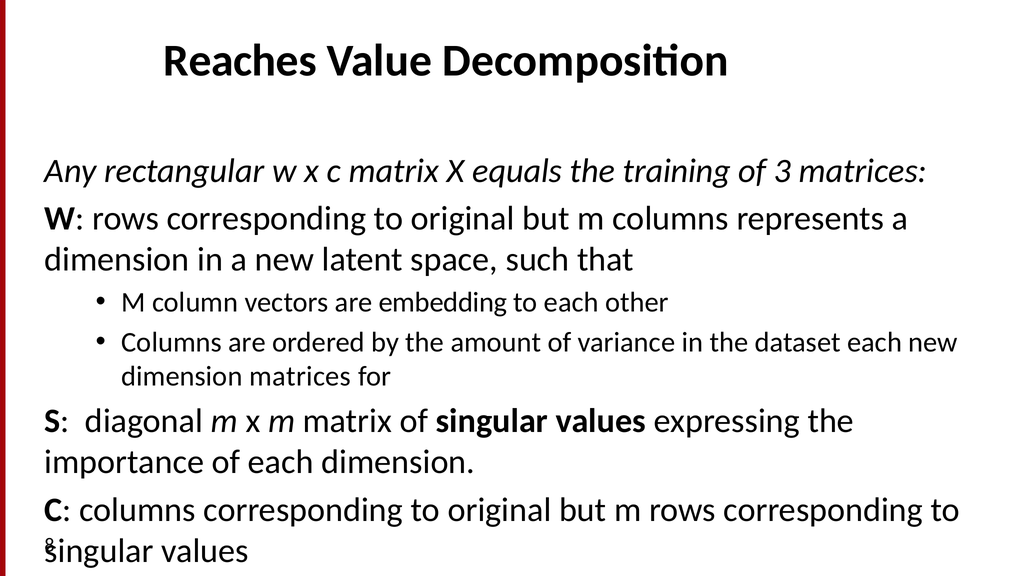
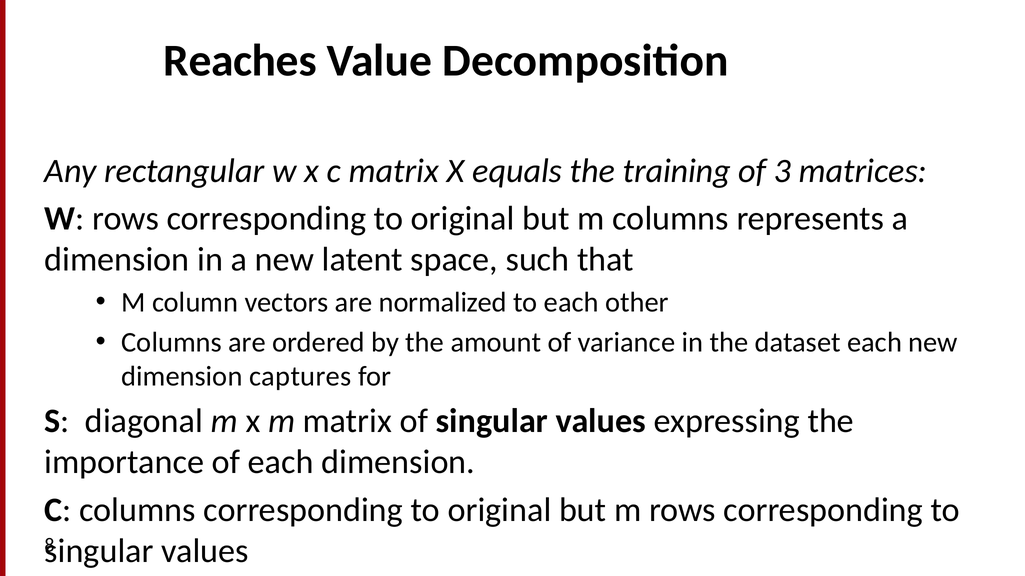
embedding: embedding -> normalized (443, 303)
dimension matrices: matrices -> captures (300, 377)
